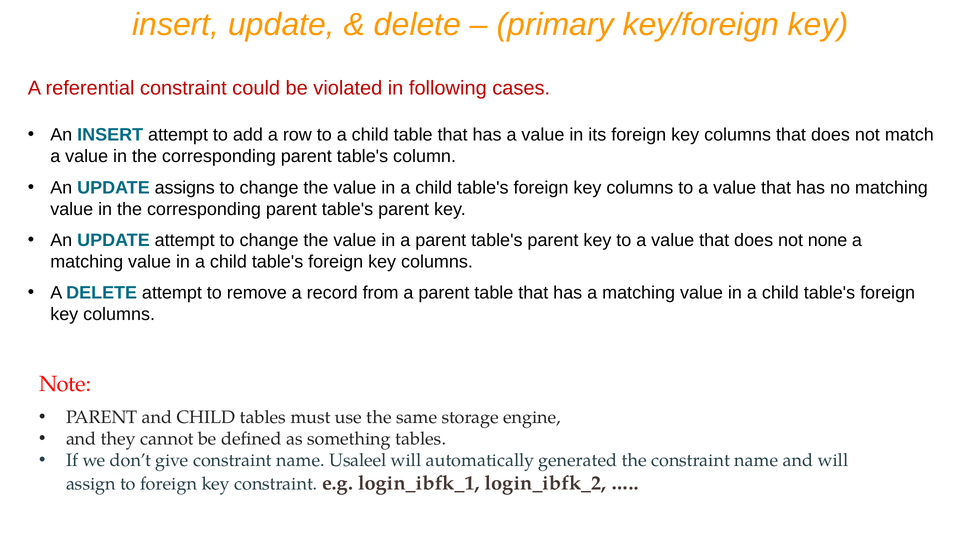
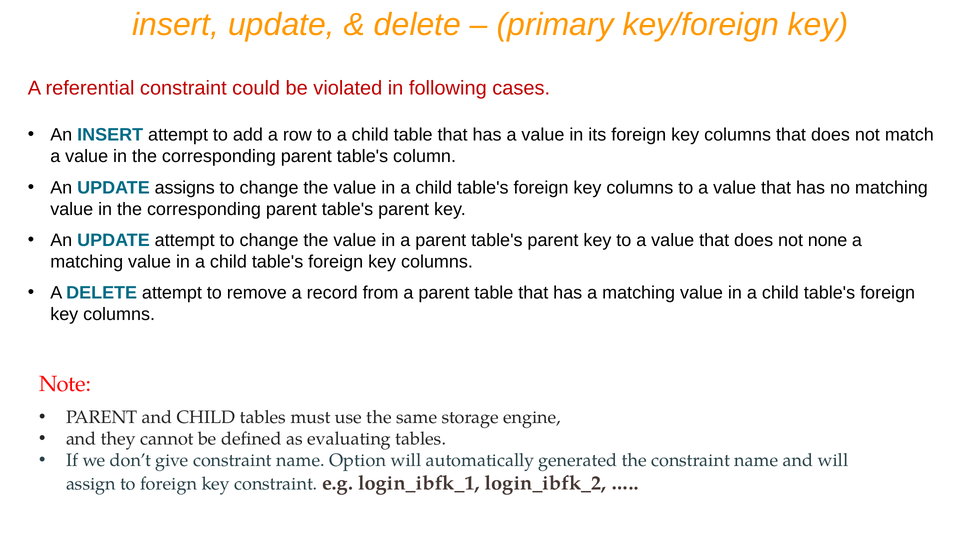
something: something -> evaluating (349, 439)
Usaleel: Usaleel -> Option (358, 461)
